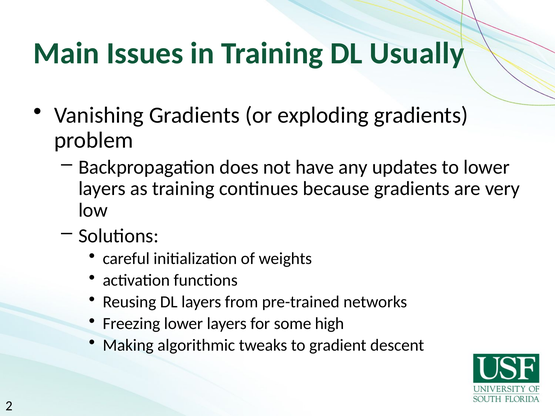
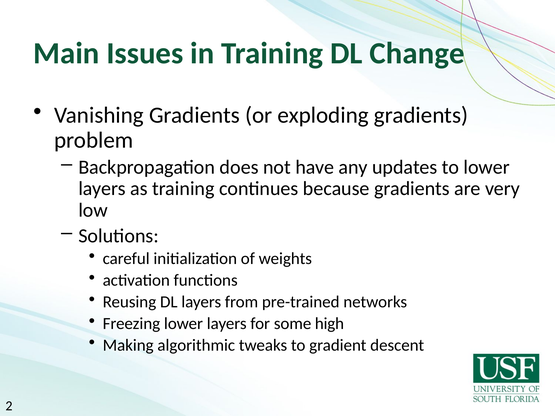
Usually: Usually -> Change (417, 53)
